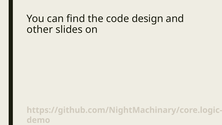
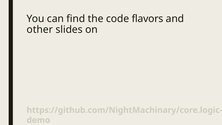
design: design -> flavors (148, 19)
